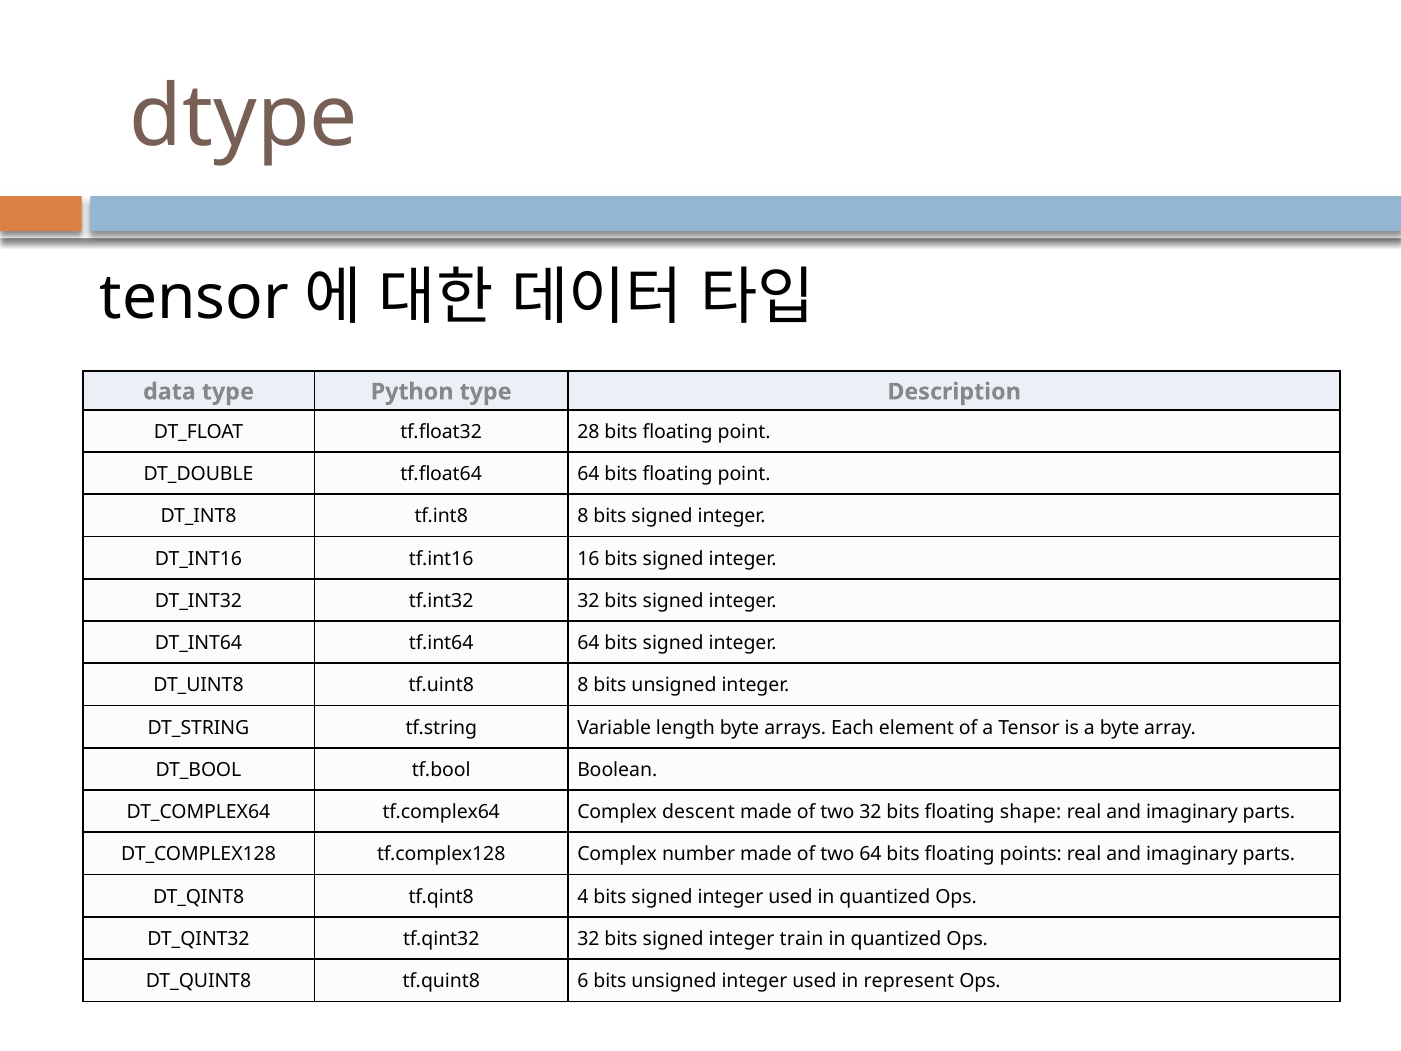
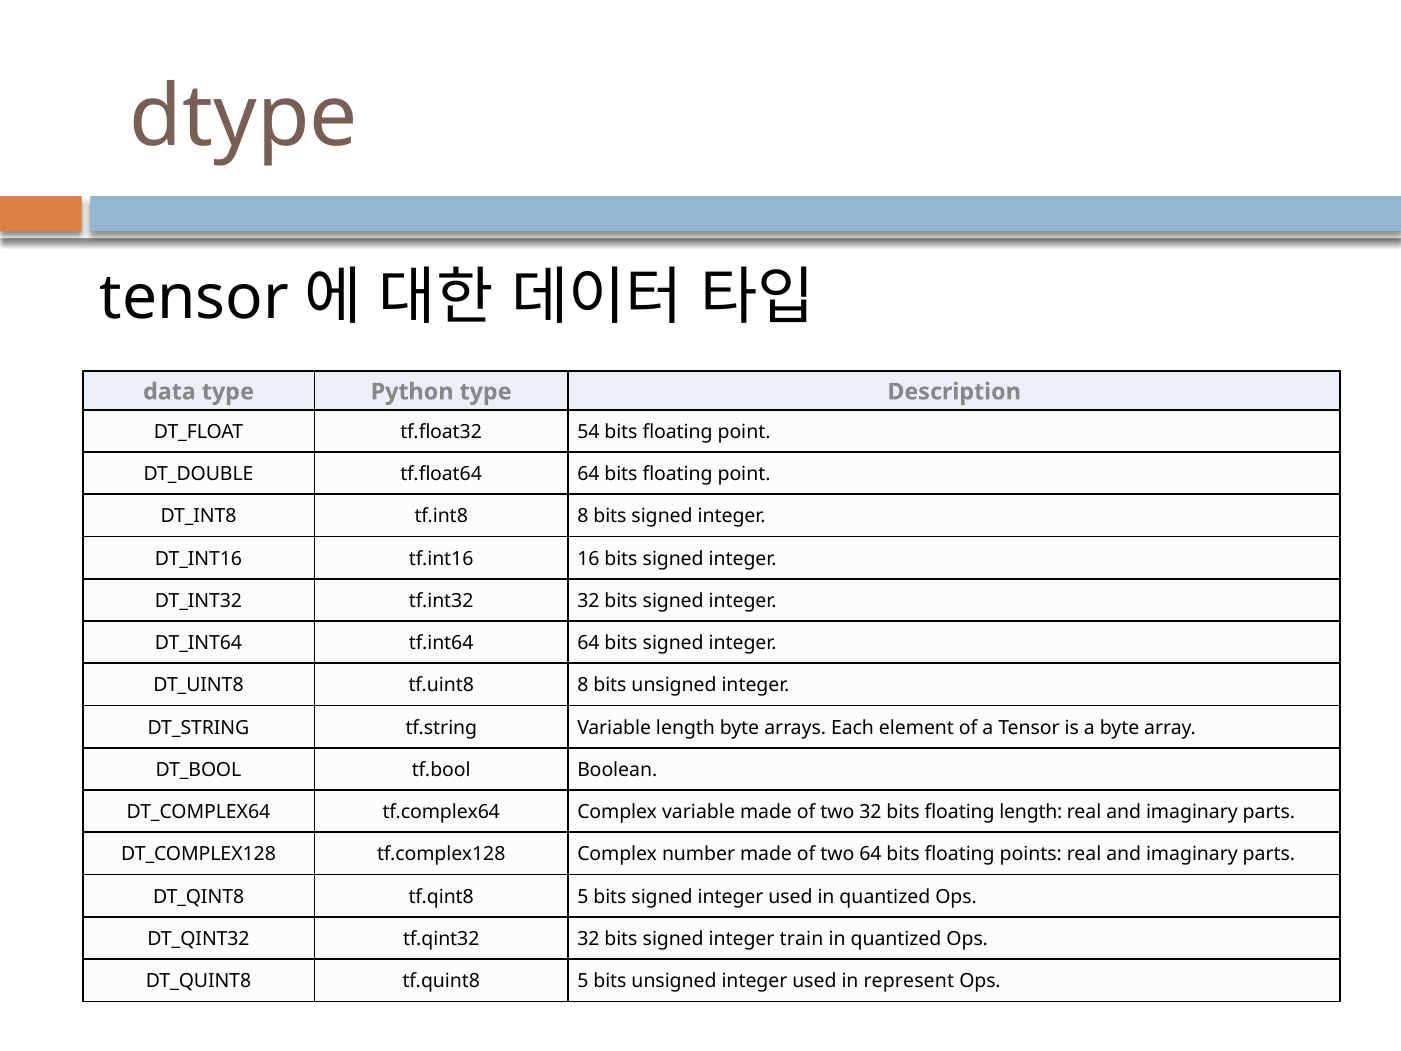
28: 28 -> 54 (588, 432)
Complex descent: descent -> variable (699, 812)
floating shape: shape -> length (1031, 812)
tf.qint8 4: 4 -> 5 (583, 897)
tf.quint8 6: 6 -> 5 (583, 981)
